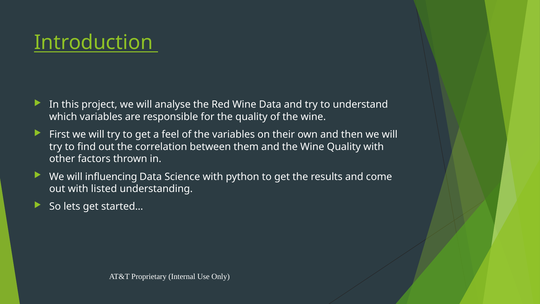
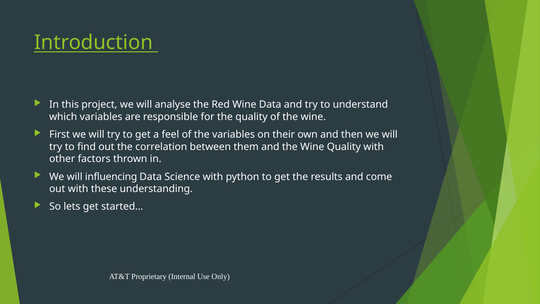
listed: listed -> these (104, 189)
